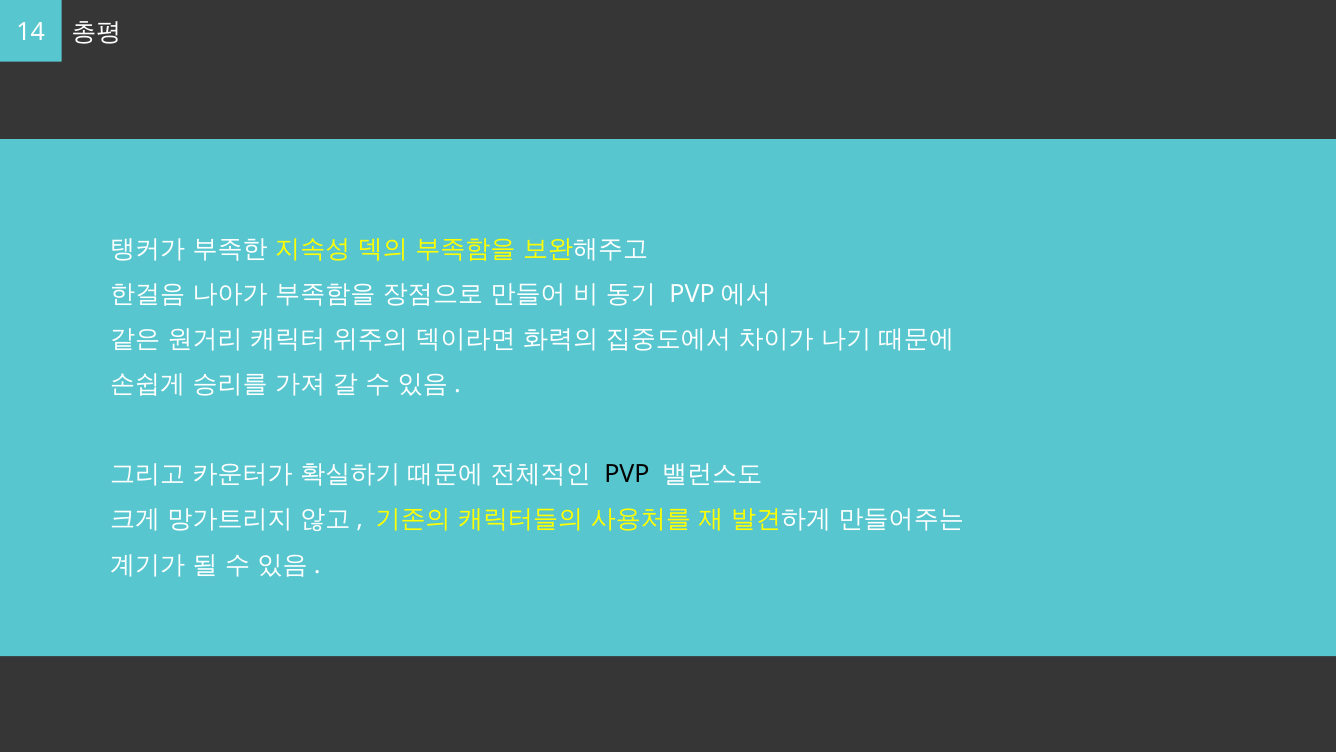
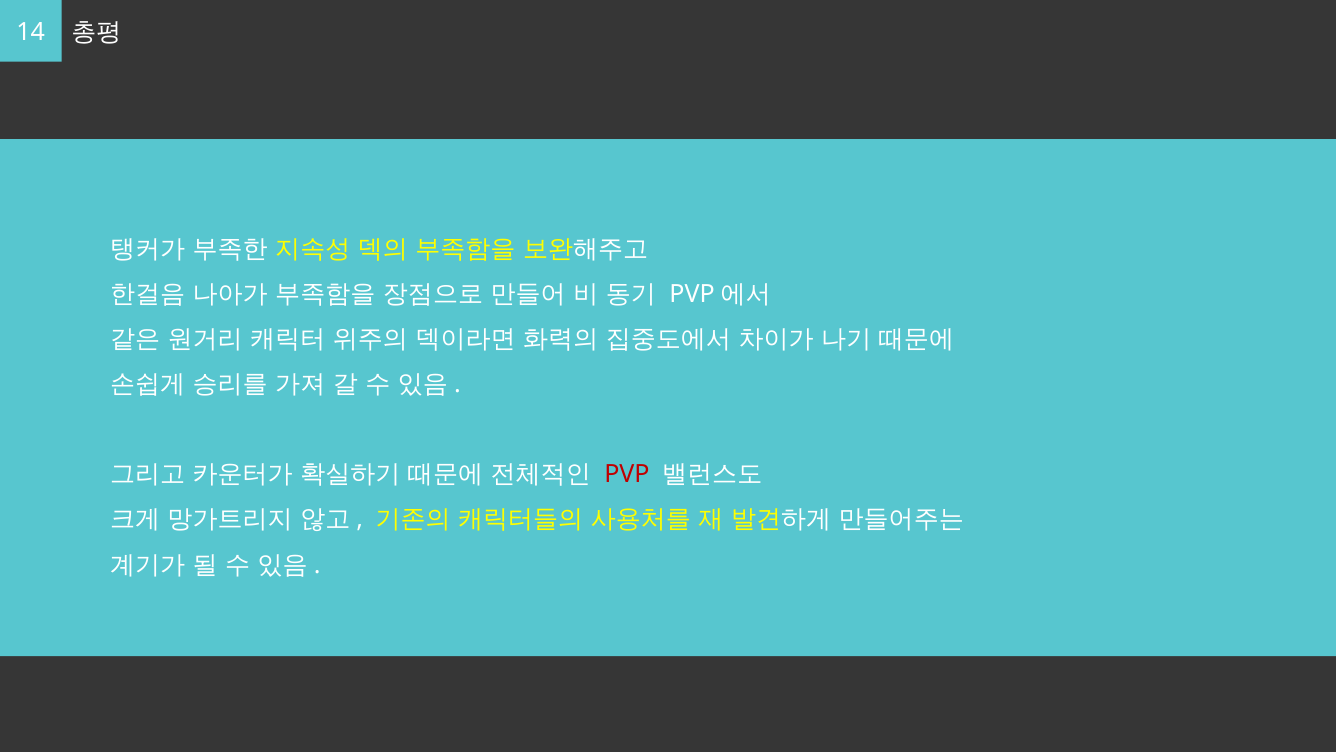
PVP colour: black -> red (627, 474)
